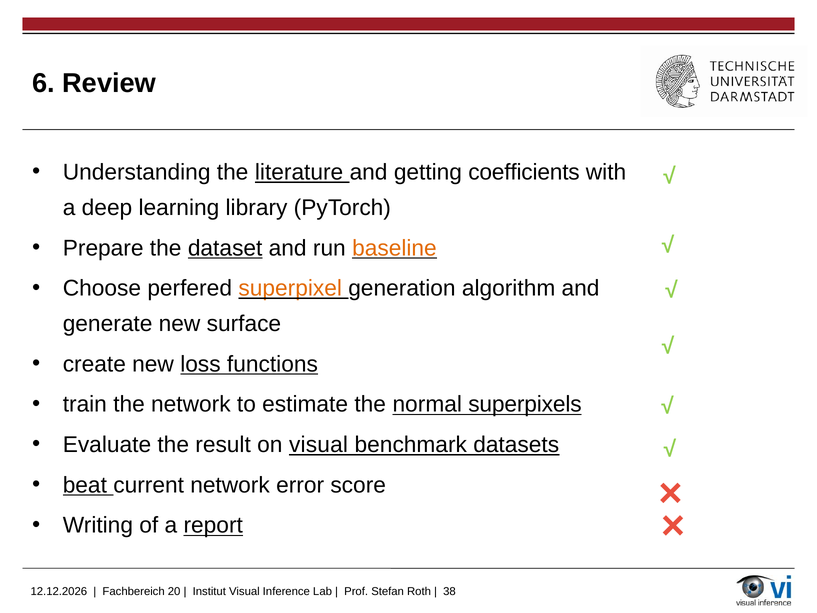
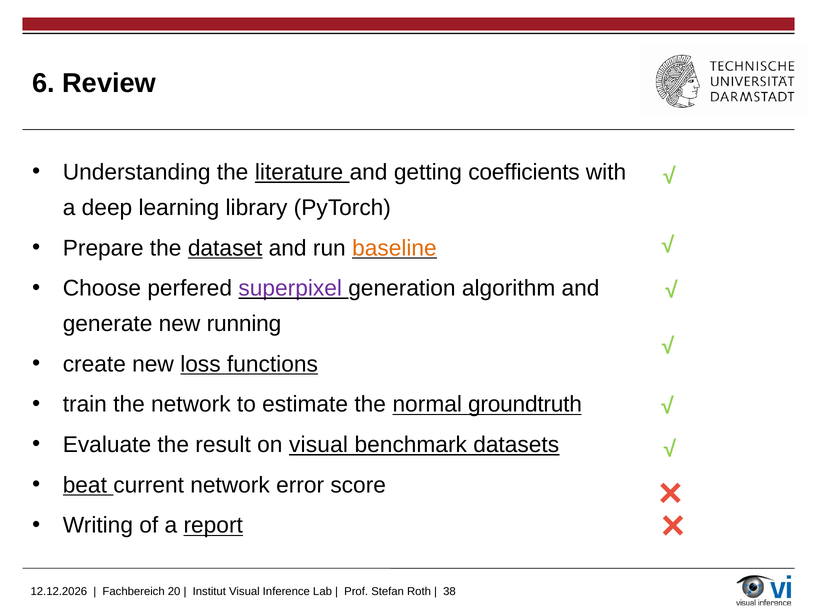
superpixel colour: orange -> purple (290, 288)
surface: surface -> running (244, 324)
superpixels: superpixels -> groundtruth (525, 404)
